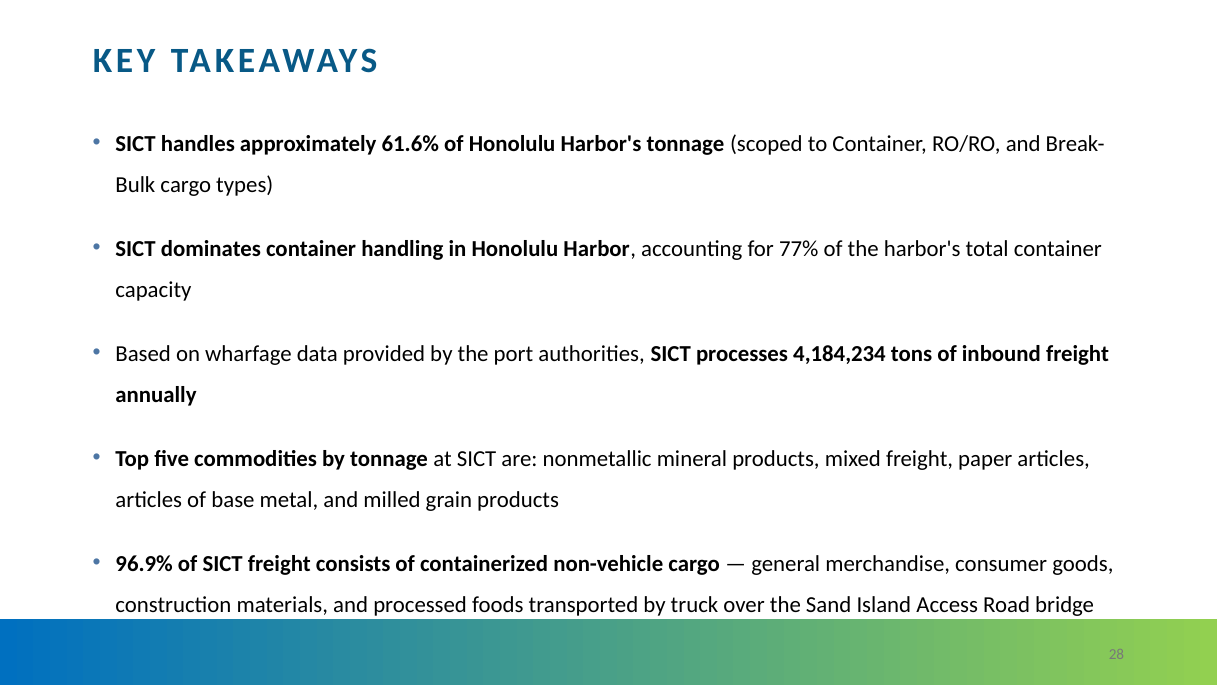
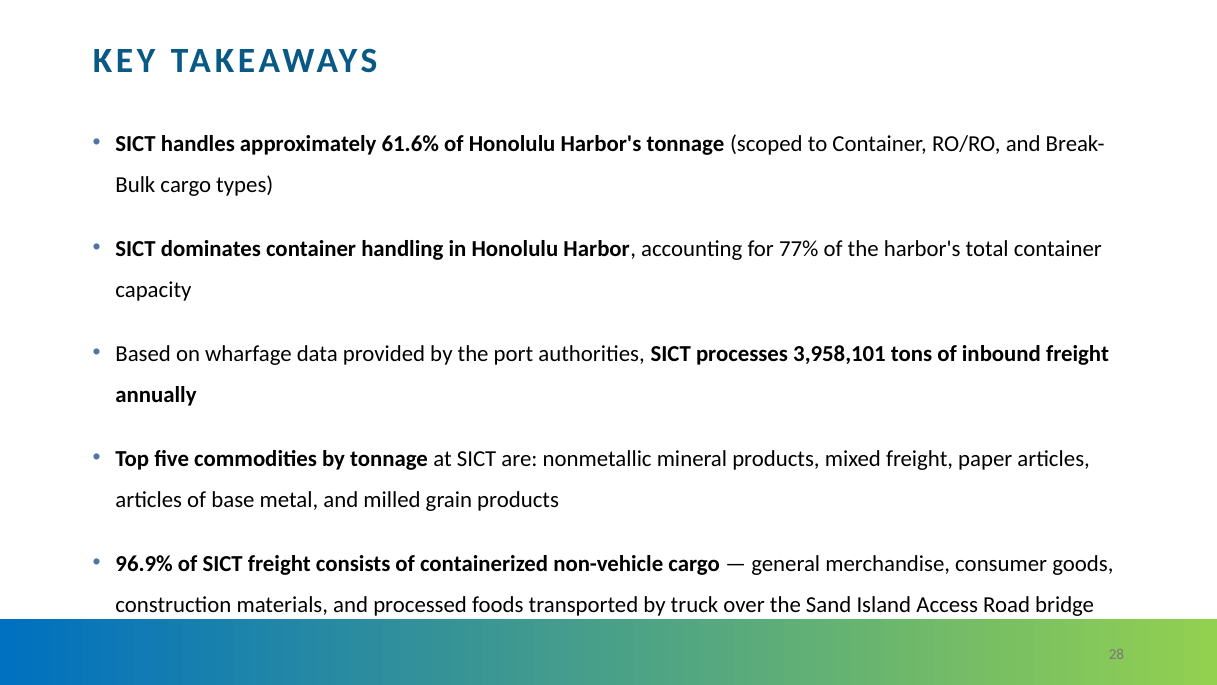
4,184,234: 4,184,234 -> 3,958,101 (840, 353)
